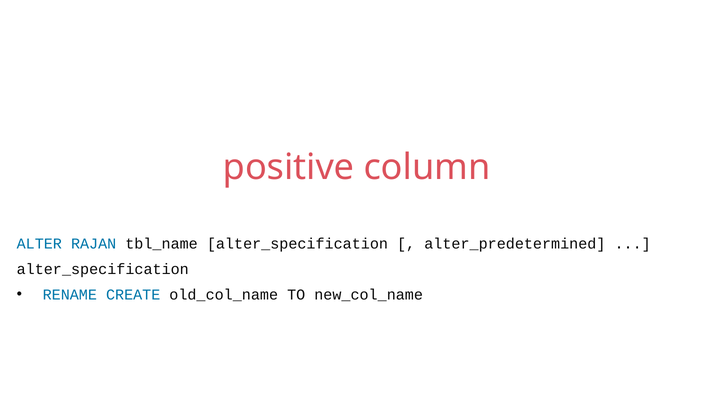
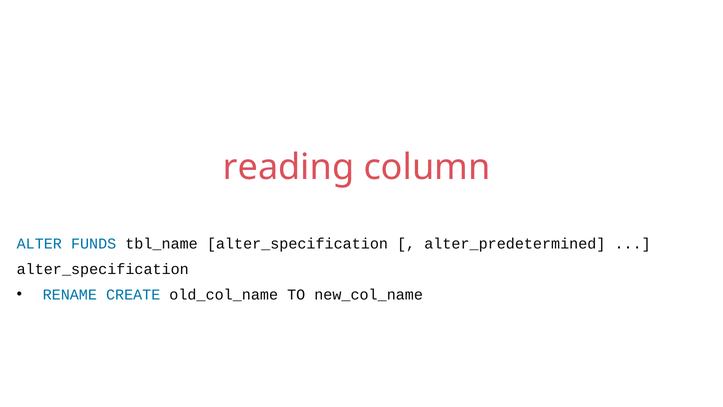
positive: positive -> reading (289, 167)
RAJAN: RAJAN -> FUNDS (94, 244)
